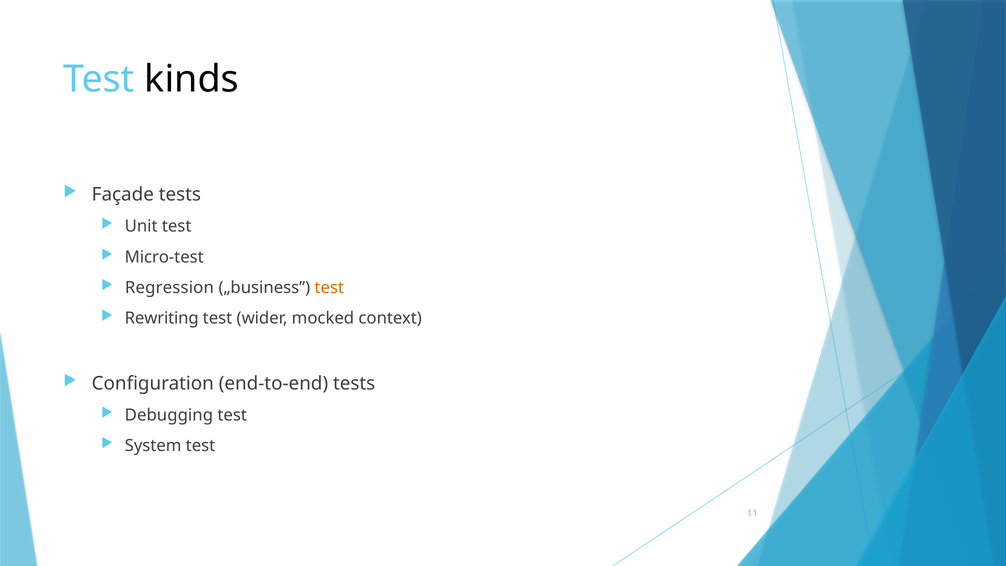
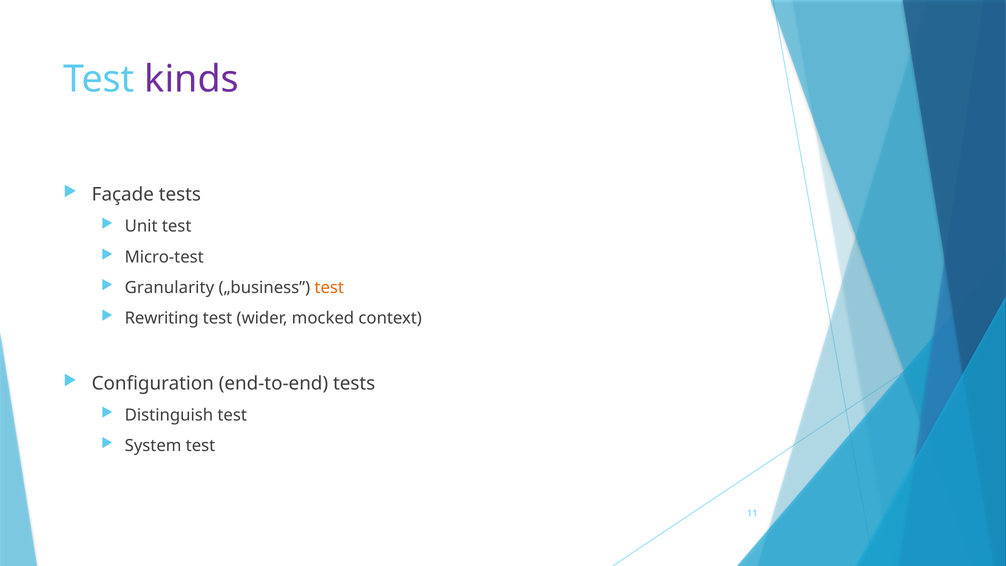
kinds colour: black -> purple (192, 79)
Regression: Regression -> Granularity (169, 288)
Debugging: Debugging -> Distinguish (169, 415)
